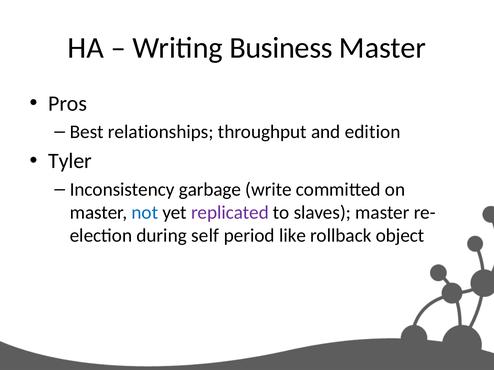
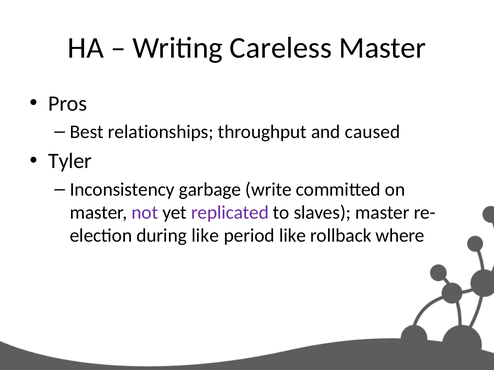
Business: Business -> Careless (281, 48)
edition: edition -> caused (373, 132)
not colour: blue -> purple (145, 213)
during self: self -> like (205, 236)
object: object -> where (400, 236)
